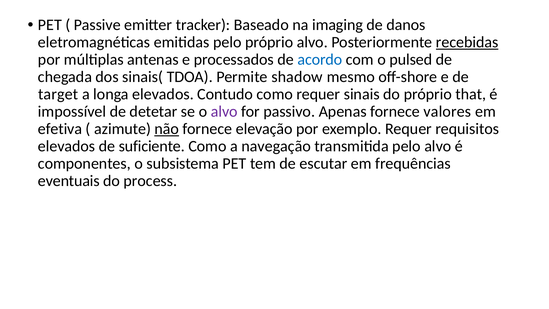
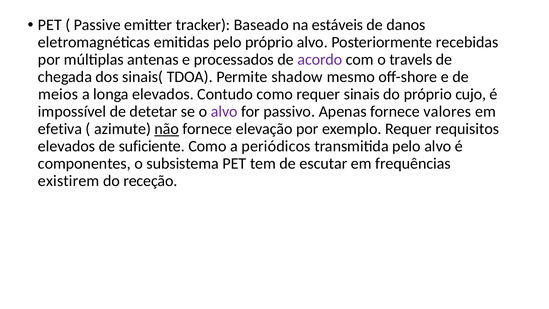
imaging: imaging -> estáveis (338, 25)
recebidas underline: present -> none (467, 42)
acordo colour: blue -> purple (320, 60)
pulsed: pulsed -> travels (411, 60)
target: target -> meios (58, 94)
that: that -> cujo (471, 94)
navegação: navegação -> periódicos (276, 146)
eventuais: eventuais -> existirem (69, 181)
process: process -> receção (150, 181)
